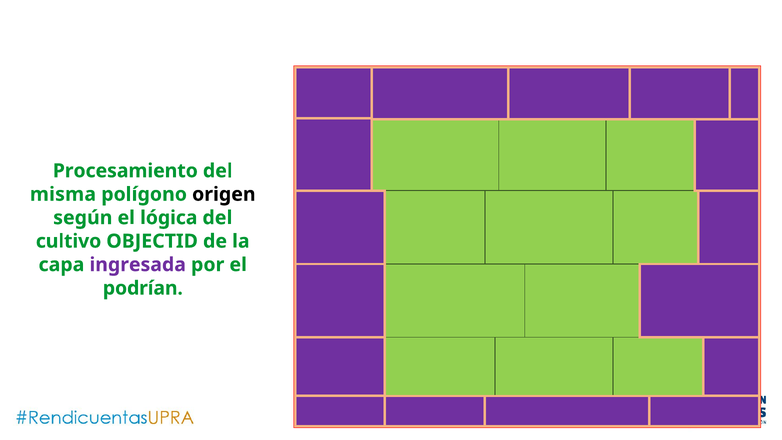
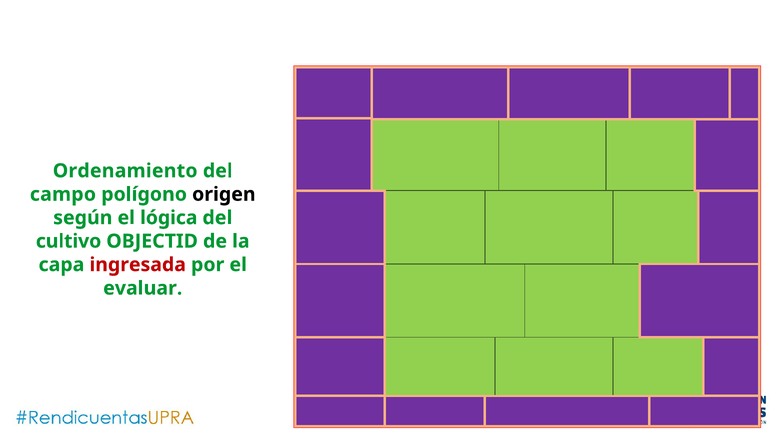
Procesamiento: Procesamiento -> Ordenamiento (125, 171)
misma: misma -> campo (63, 194)
ingresada colour: purple -> red (138, 265)
podrían: podrían -> evaluar (143, 288)
